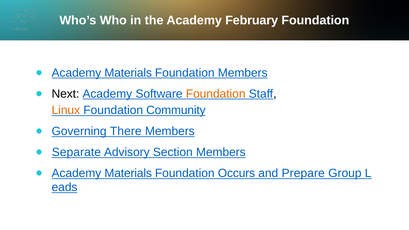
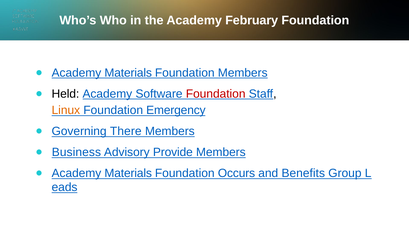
Next: Next -> Held (65, 94)
Foundation colour: orange -> red (216, 94)
Community: Community -> Emergency (176, 110)
Separate: Separate -> Business (76, 152)
Section: Section -> Provide (173, 152)
Prepare: Prepare -> Benefits (303, 173)
